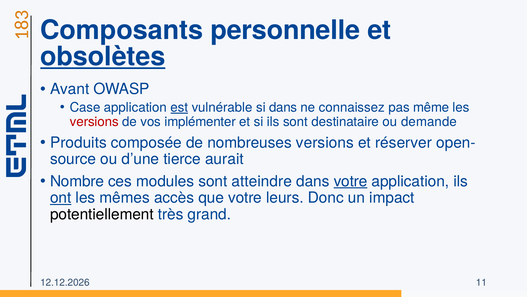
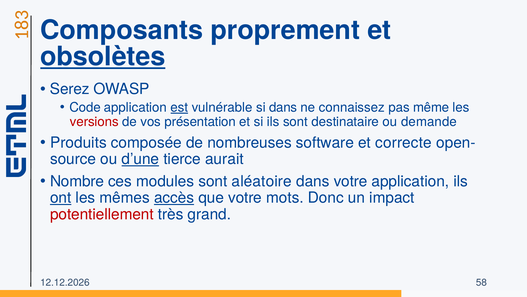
personnelle: personnelle -> proprement (285, 30)
Avant: Avant -> Serez (70, 89)
Case: Case -> Code (85, 107)
implémenter: implémenter -> présentation (200, 121)
nombreuses versions: versions -> software (325, 142)
réserver: réserver -> correcte (404, 142)
d’une underline: none -> present (140, 159)
atteindre: atteindre -> aléatoire (262, 181)
votre underline: present -> none (351, 181)
accès underline: none -> present (174, 198)
leurs: leurs -> mots (285, 198)
potentiellement colour: black -> red (102, 214)
11: 11 -> 58 (481, 282)
